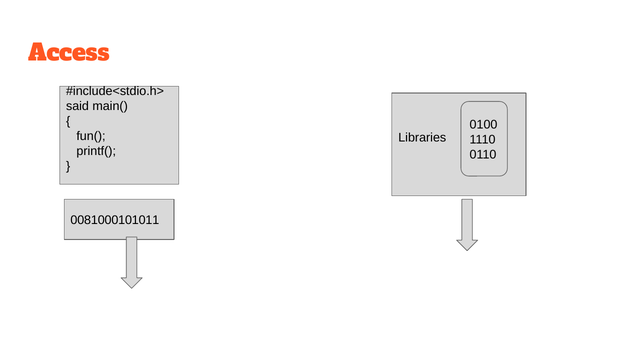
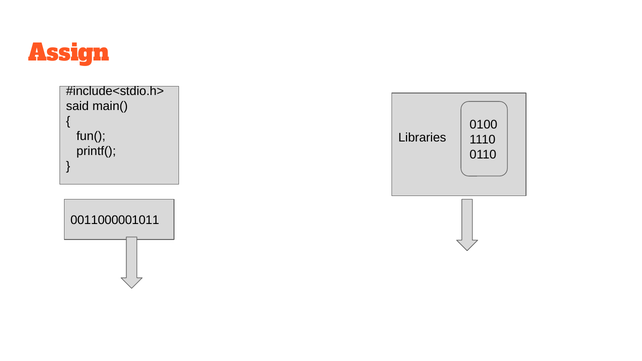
Access: Access -> Assign (69, 53)
0081000101011: 0081000101011 -> 0011000001011 (115, 220)
